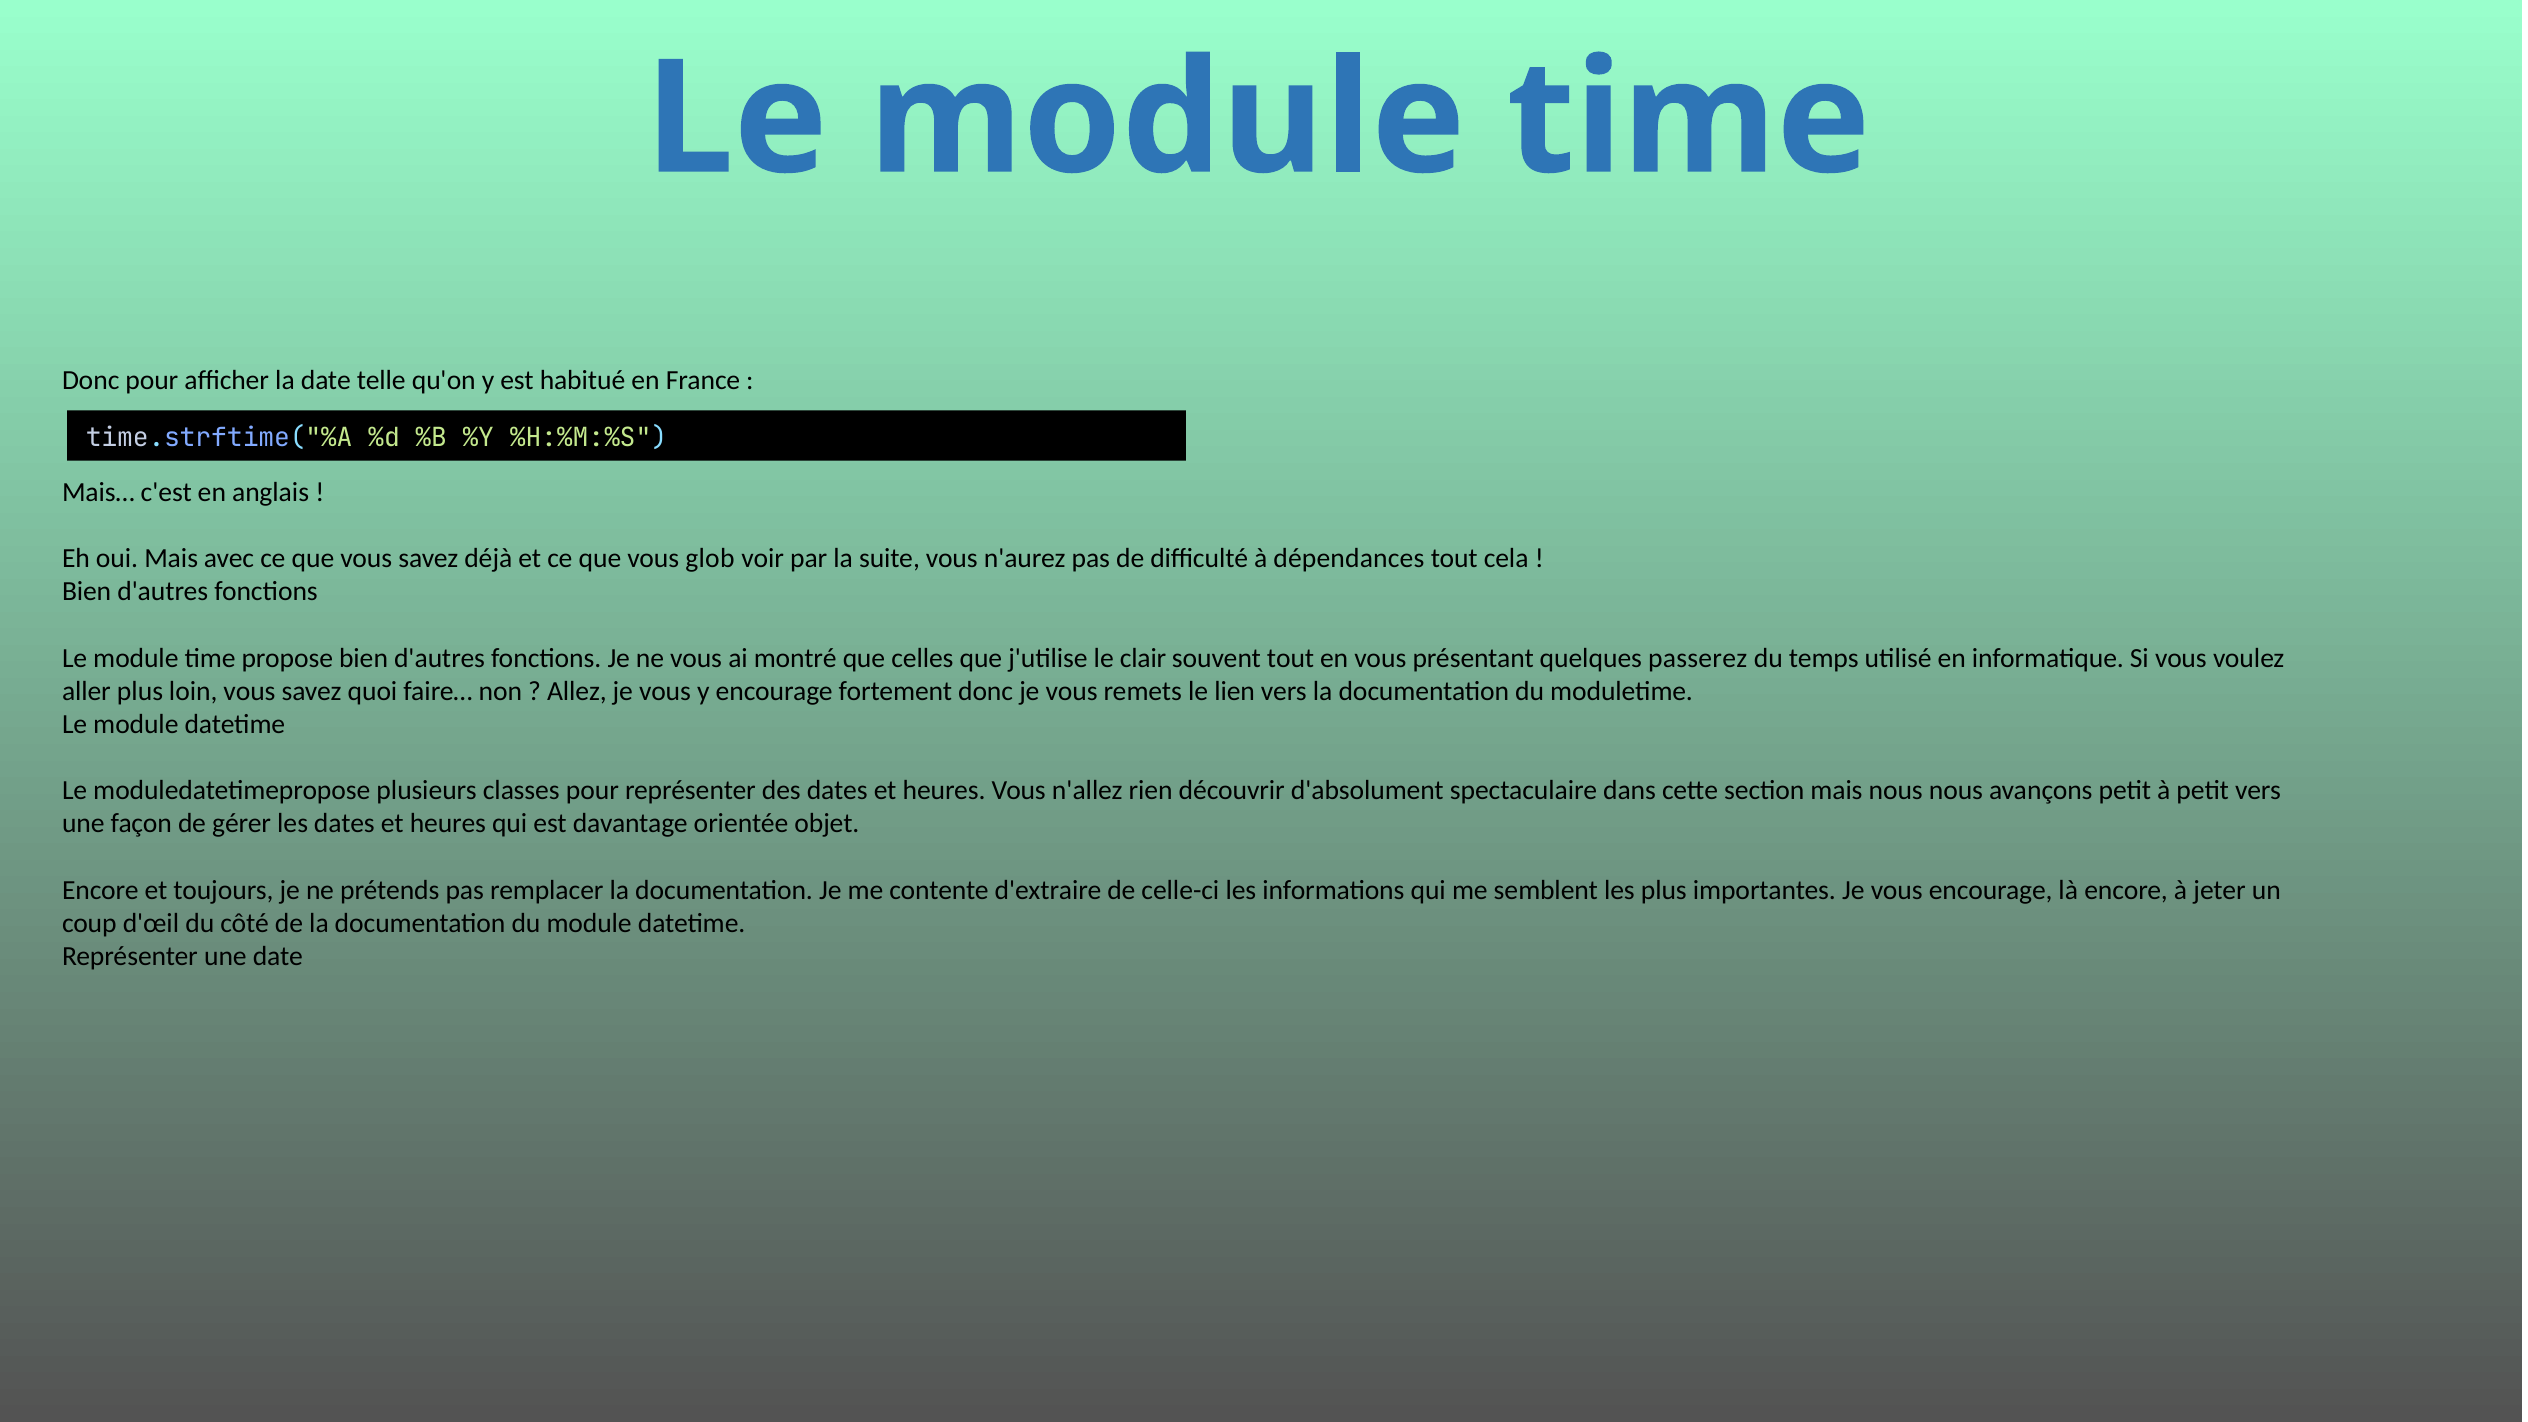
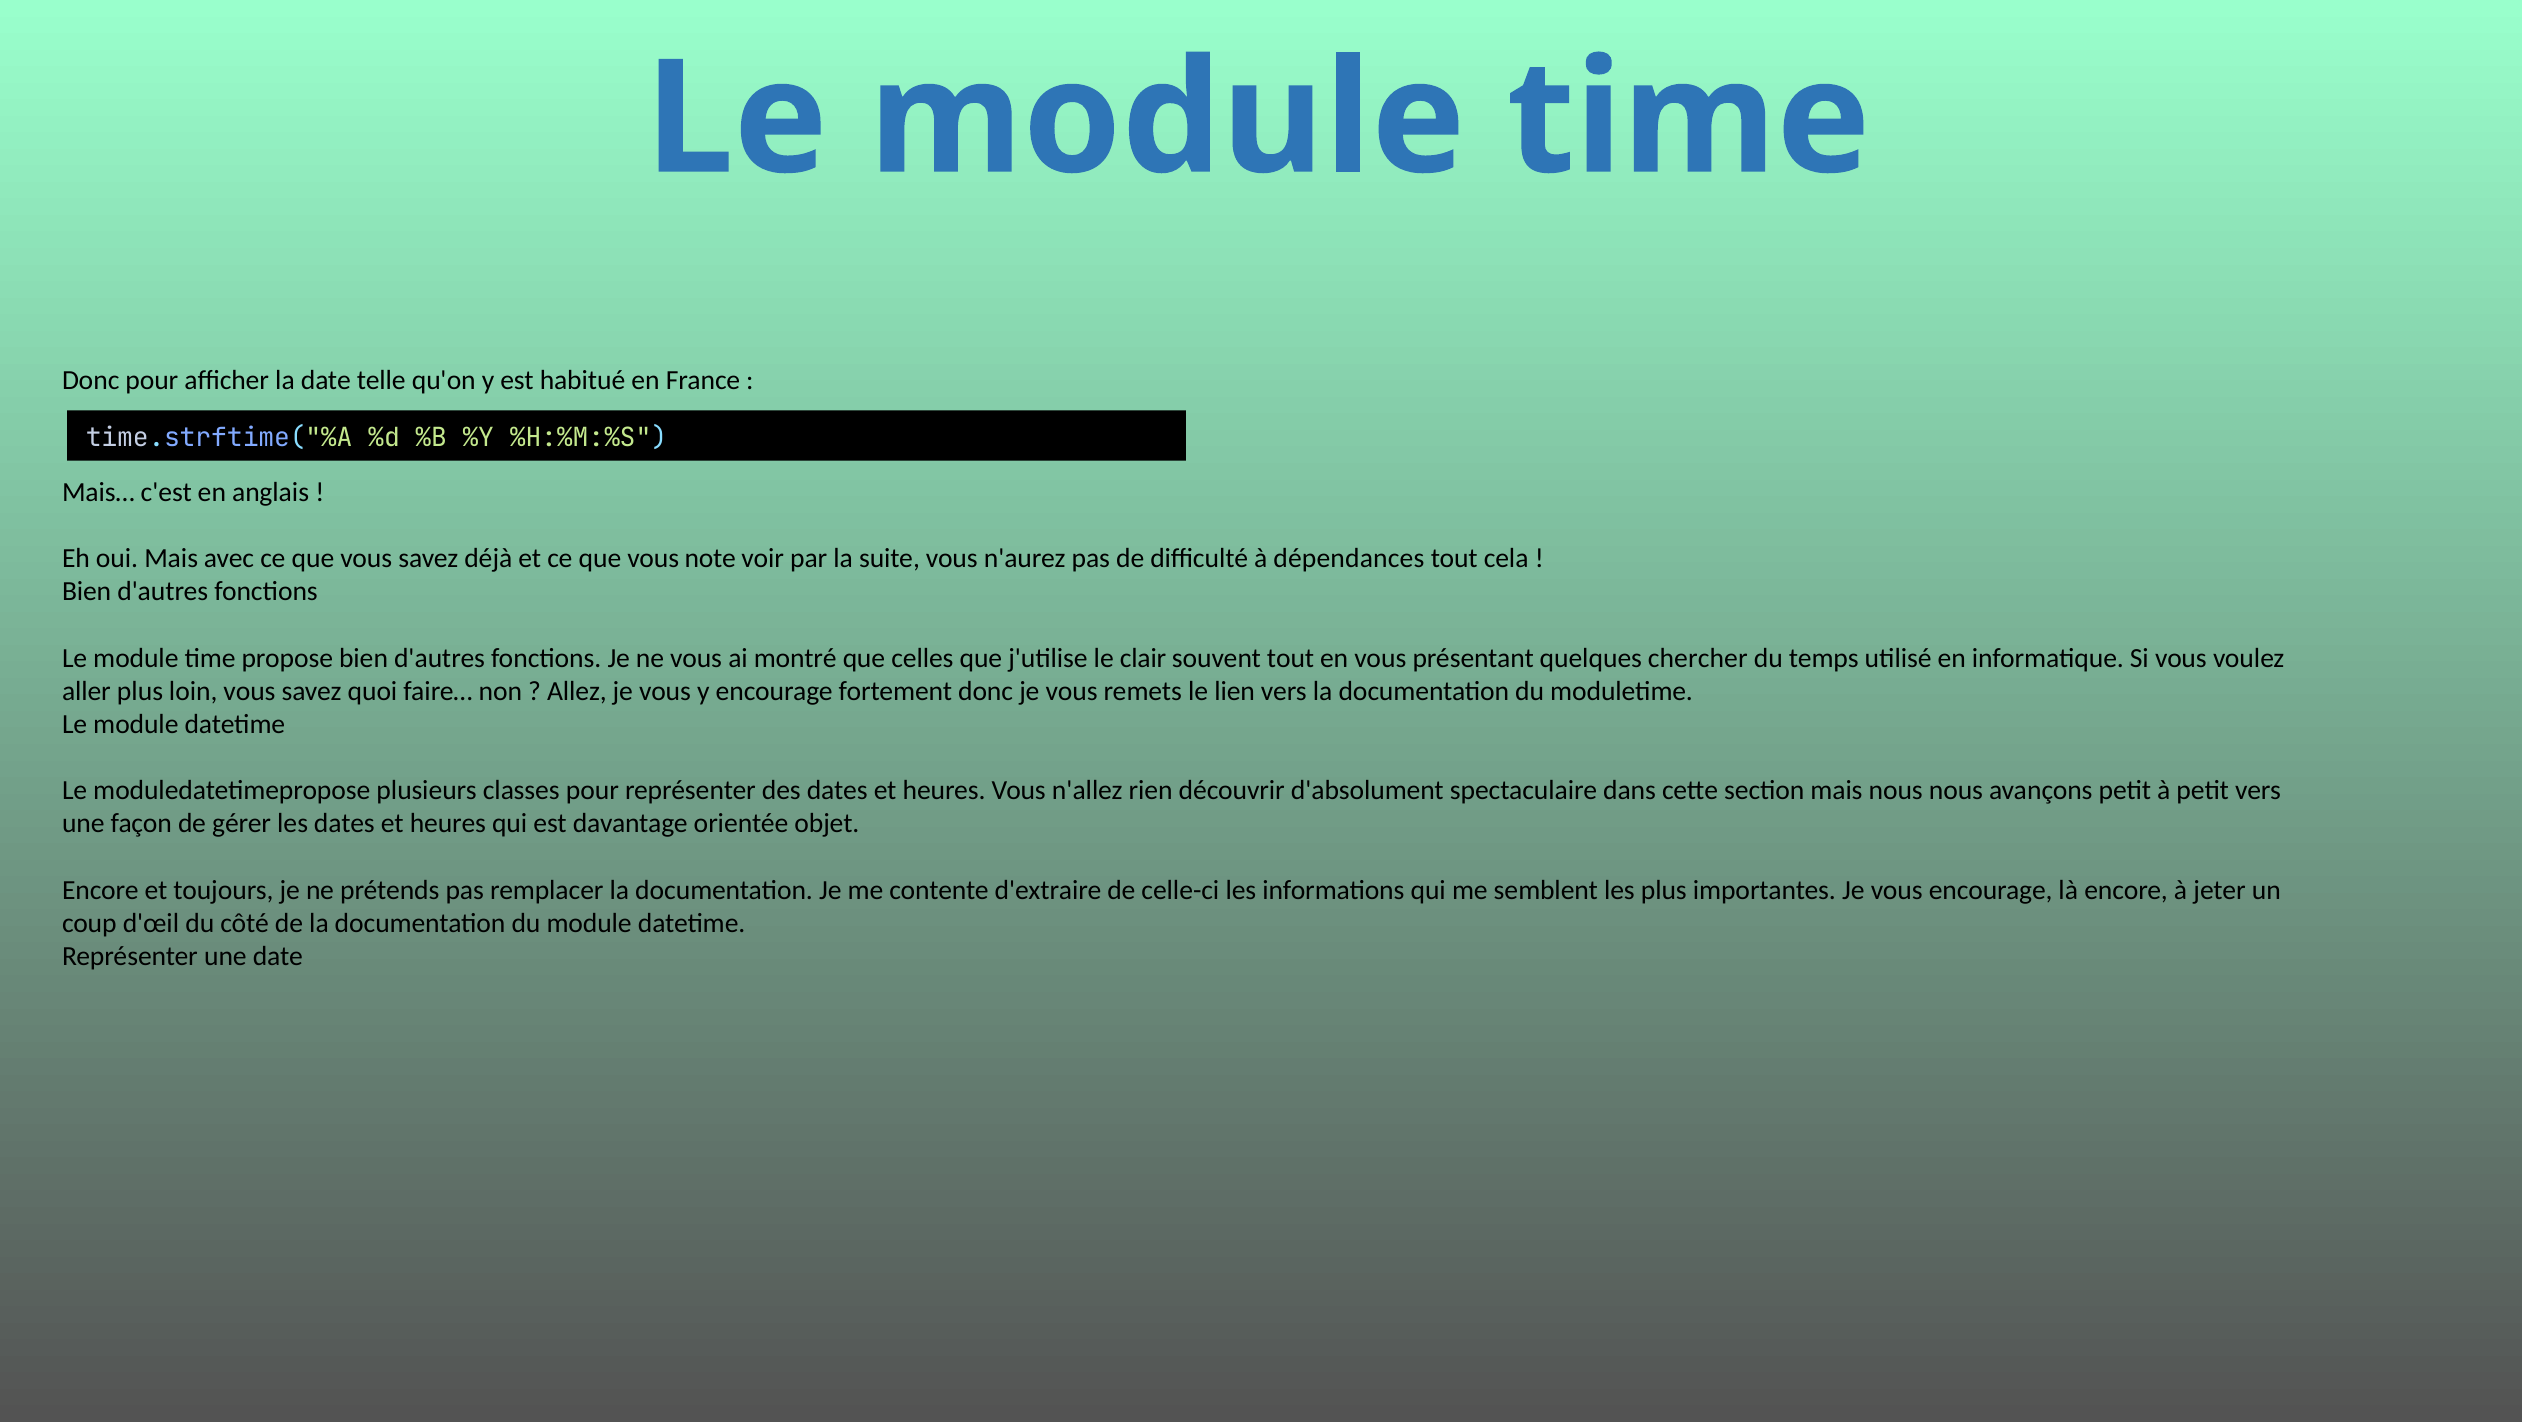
glob: glob -> note (710, 559)
passerez: passerez -> chercher (1698, 658)
